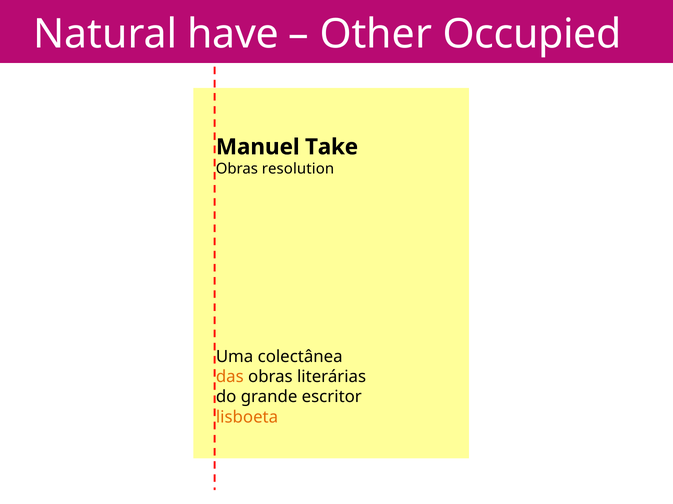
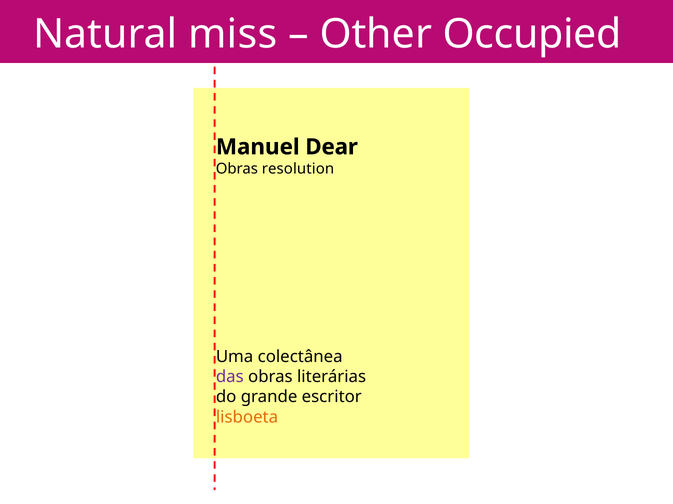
have: have -> miss (233, 34)
Take: Take -> Dear (332, 147)
das colour: orange -> purple (230, 377)
